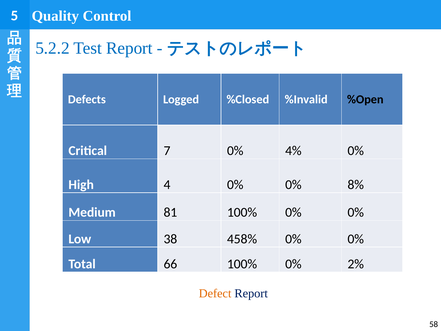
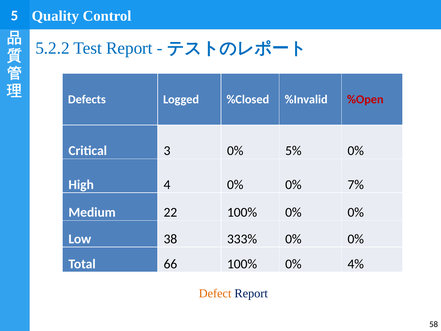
%Open colour: black -> red (365, 99)
7: 7 -> 3 (167, 151)
4%: 4% -> 5% (293, 151)
8%: 8% -> 7% (356, 184)
81: 81 -> 22 (170, 212)
458%: 458% -> 333% (242, 239)
2%: 2% -> 4% (356, 264)
